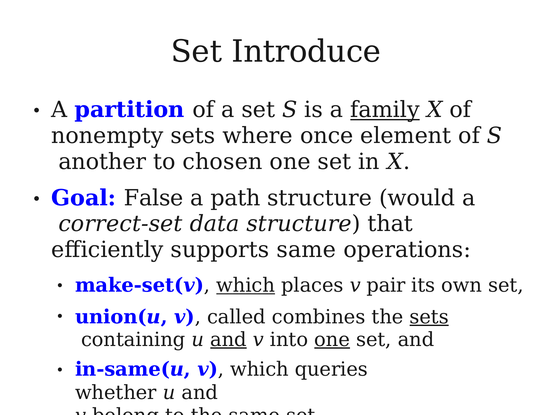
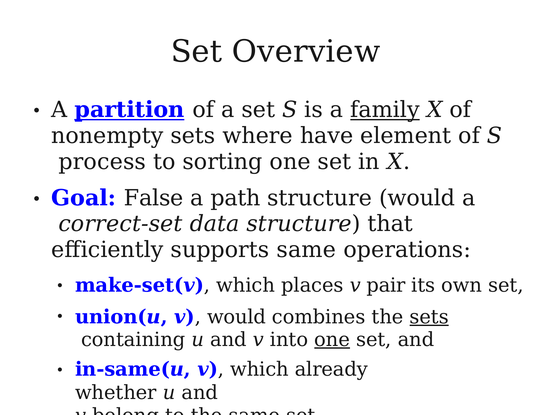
Introduce: Introduce -> Overview (306, 52)
partition underline: none -> present (129, 110)
once: once -> have (327, 136)
another: another -> process (102, 162)
chosen: chosen -> sorting (223, 162)
which underline: present -> none (246, 285)
v called: called -> would (236, 317)
and underline: present -> none (228, 339)
queries: queries -> already (331, 369)
